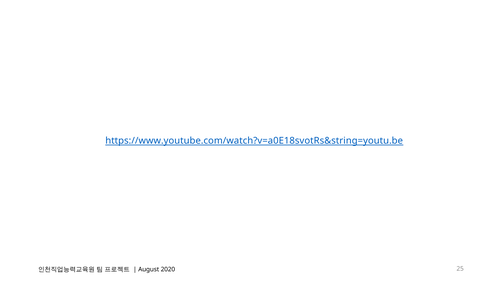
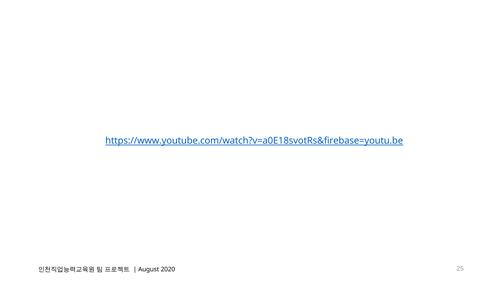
https://www.youtube.com/watch?v=a0E18svotRs&string=youtu.be: https://www.youtube.com/watch?v=a0E18svotRs&string=youtu.be -> https://www.youtube.com/watch?v=a0E18svotRs&firebase=youtu.be (254, 141)
